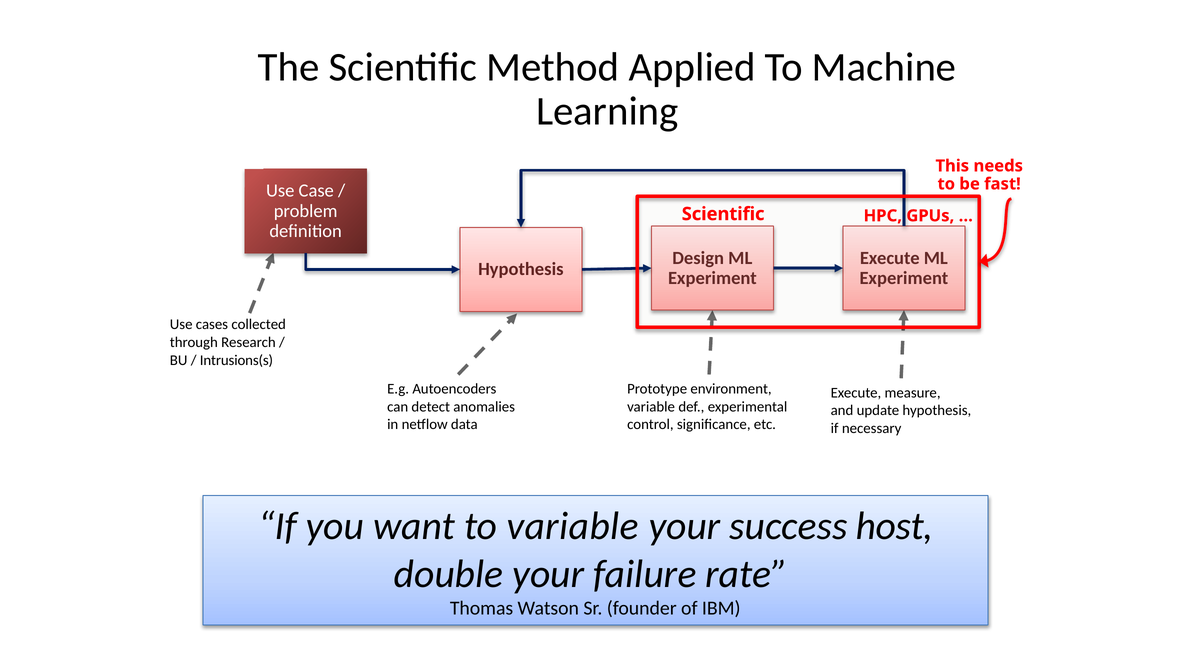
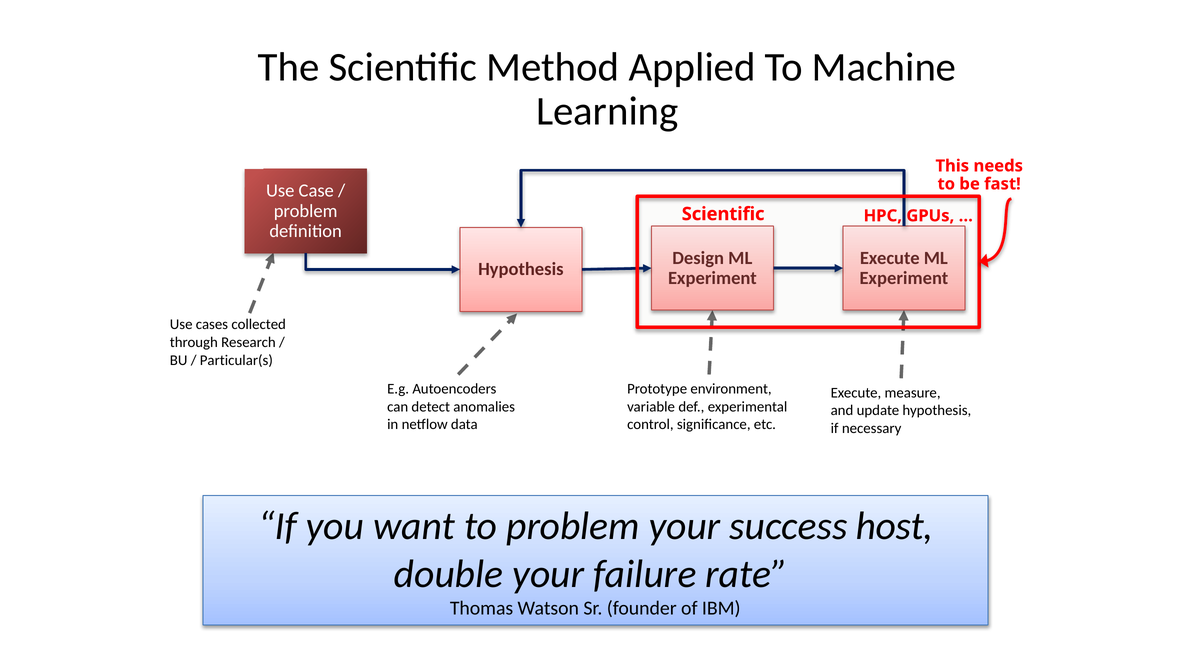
Intrusions(s: Intrusions(s -> Particular(s (236, 360)
to variable: variable -> problem (573, 526)
